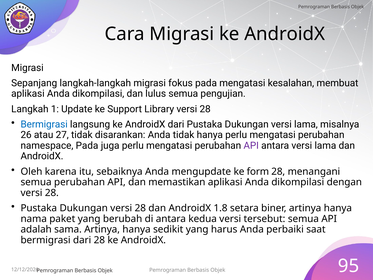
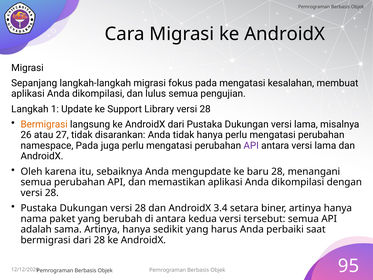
Bermigrasi colour: blue -> orange (44, 124)
form: form -> baru (258, 171)
1.8: 1.8 -> 3.4 (221, 208)
